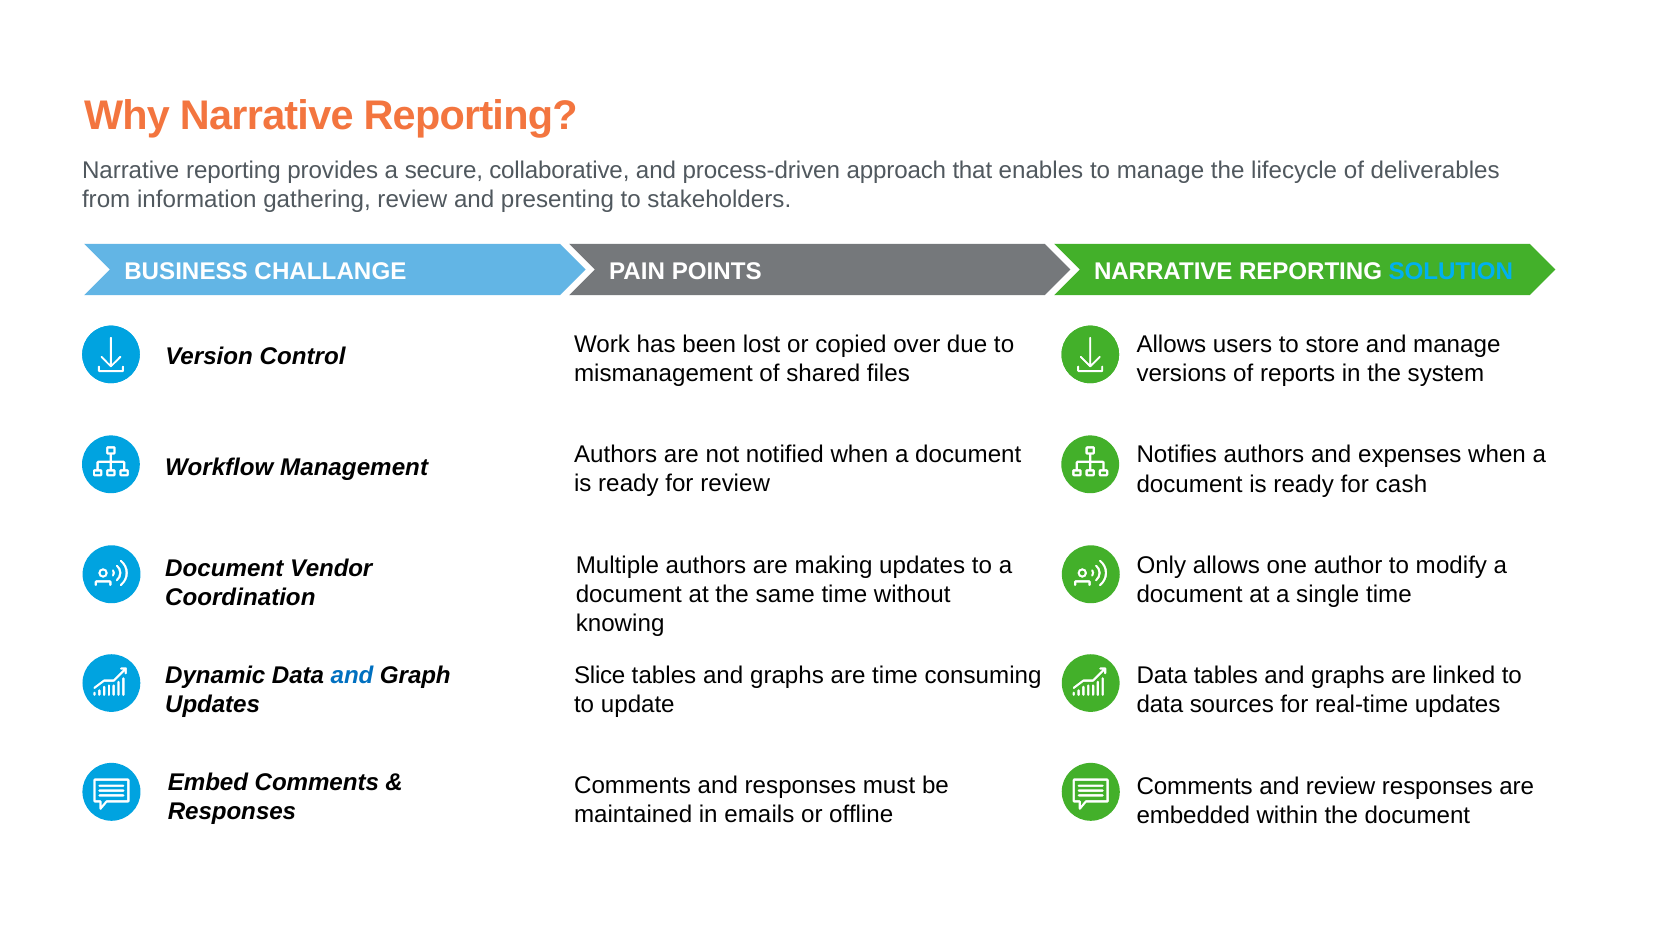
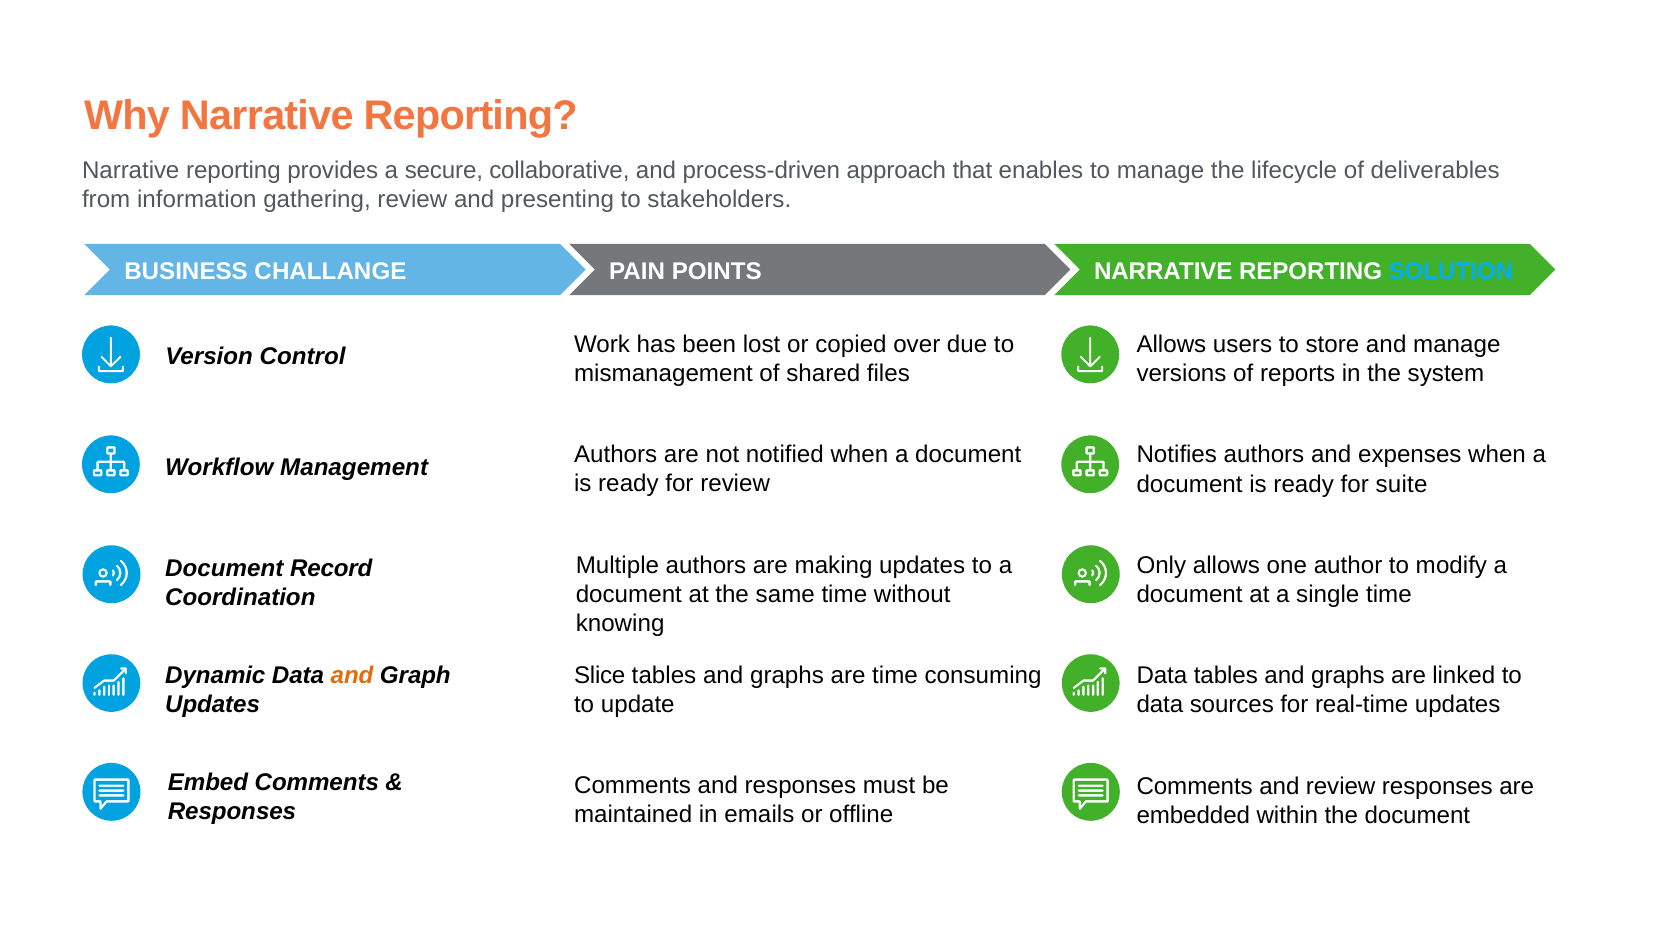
cash: cash -> suite (1402, 484)
Vendor: Vendor -> Record (331, 569)
and colour: blue -> orange (352, 675)
